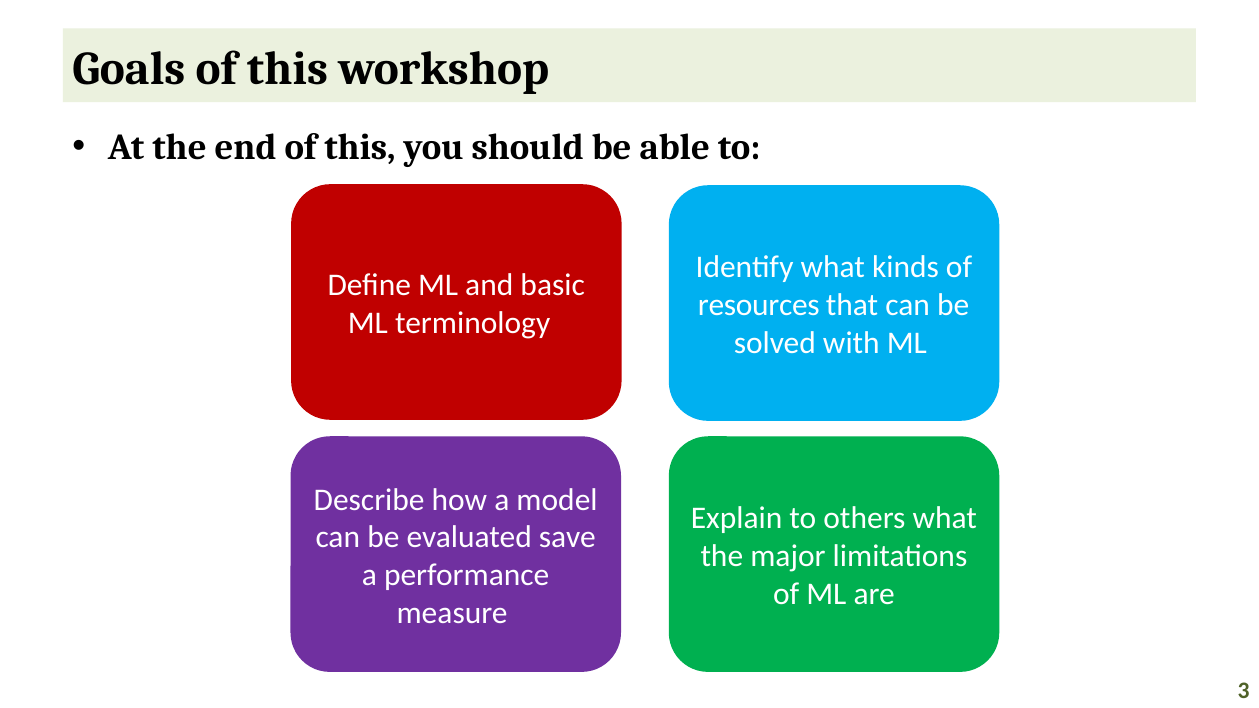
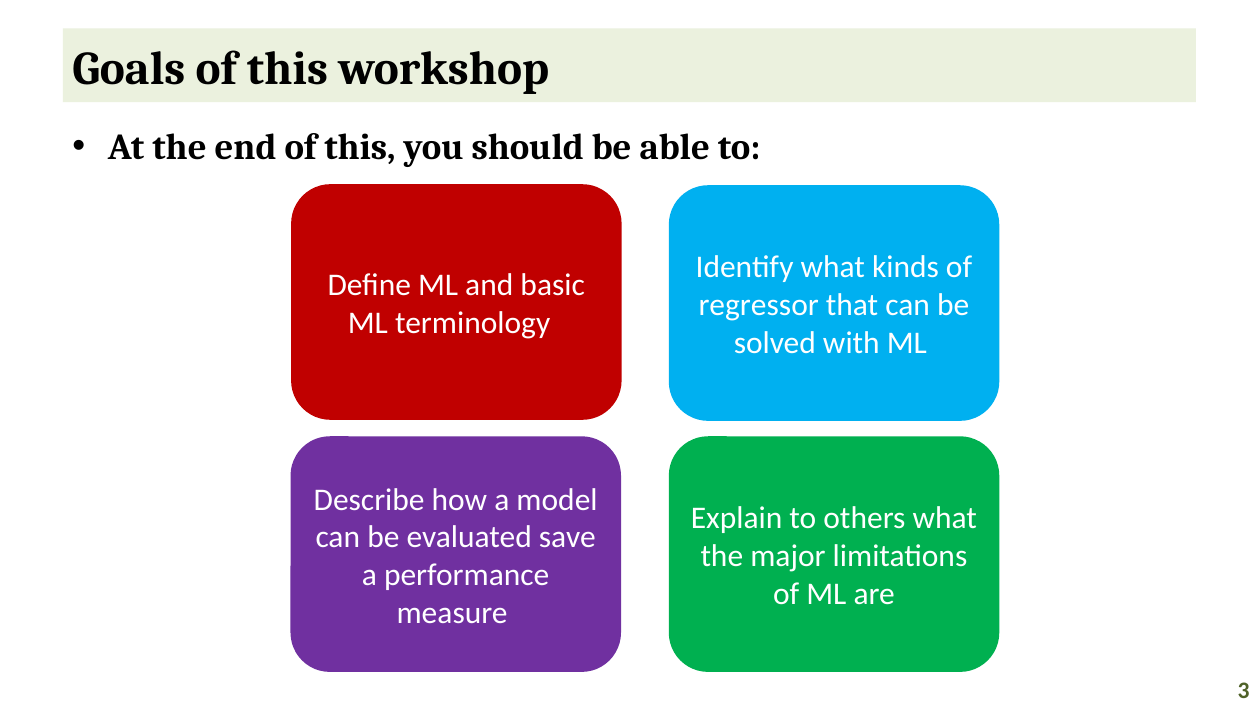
resources: resources -> regressor (759, 305)
